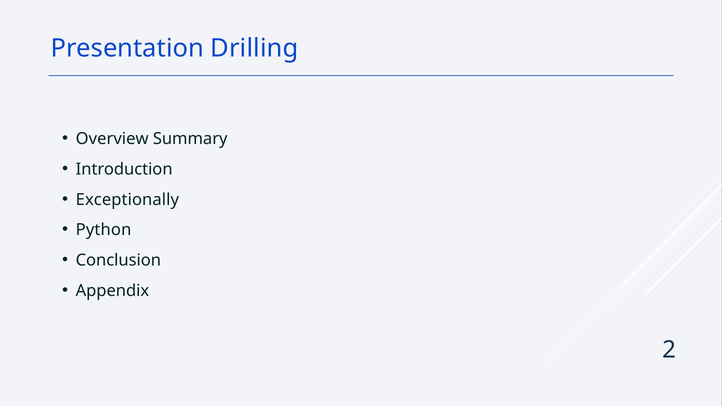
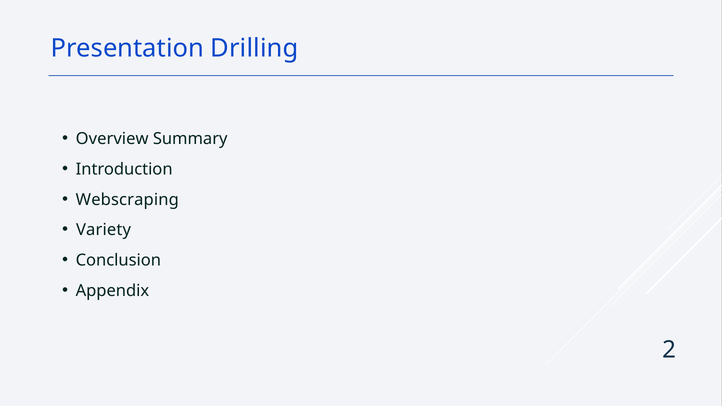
Exceptionally: Exceptionally -> Webscraping (127, 200)
Python: Python -> Variety (104, 230)
